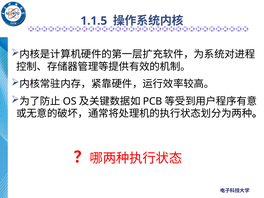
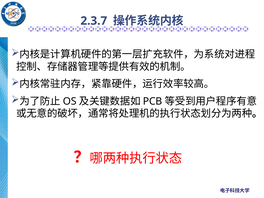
1.1.5: 1.1.5 -> 2.3.7 (94, 21)
